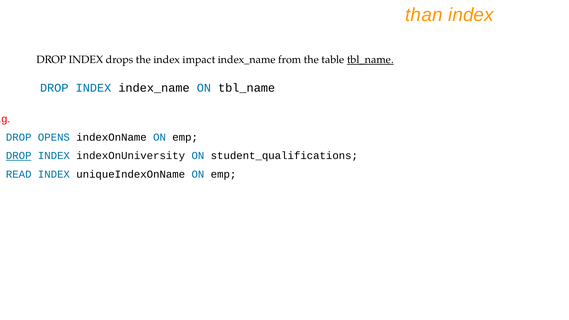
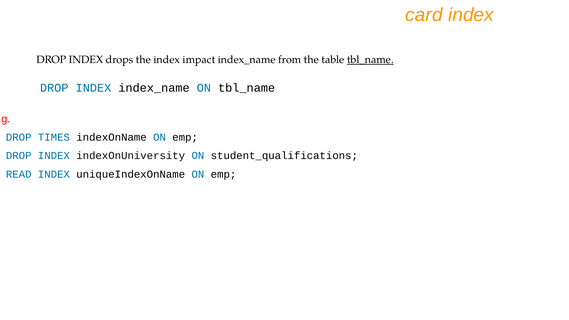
than: than -> card (424, 15)
OPENS: OPENS -> TIMES (54, 137)
DROP underline: present -> none (19, 156)
